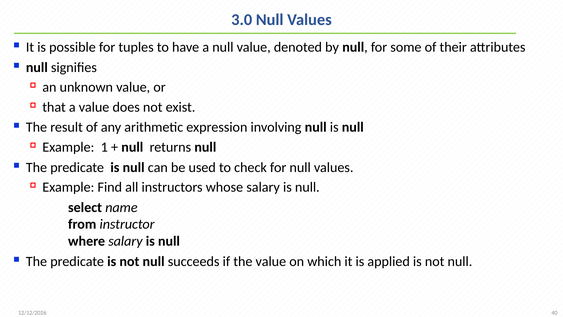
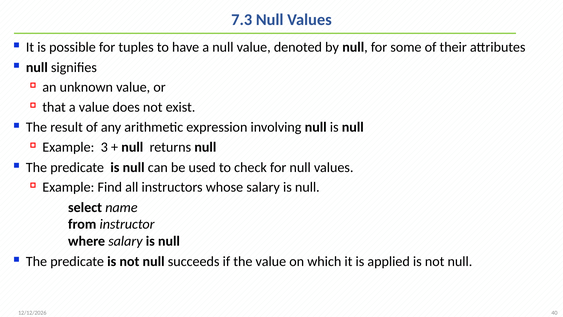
3.0: 3.0 -> 7.3 (242, 20)
1: 1 -> 3 (104, 147)
